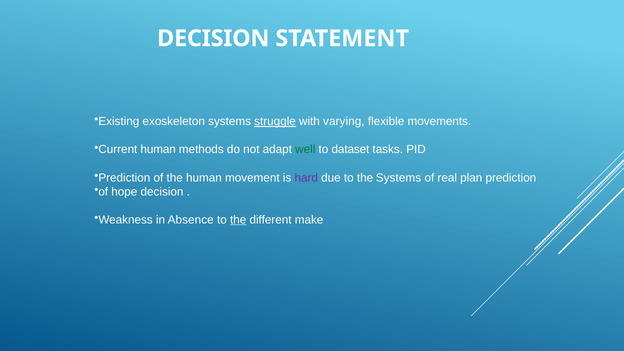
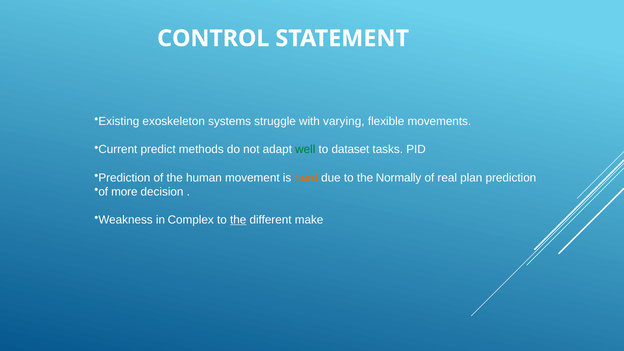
DECISION: DECISION -> CONTROL (213, 38)
struggle underline: present -> none (275, 122)
Current human: human -> predict (158, 150)
hard colour: purple -> orange (306, 178)
the Systems: Systems -> Normally (399, 178)
hope: hope -> more (124, 192)
Absence: Absence -> Complex (191, 220)
